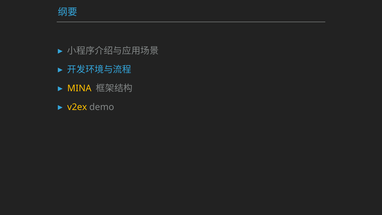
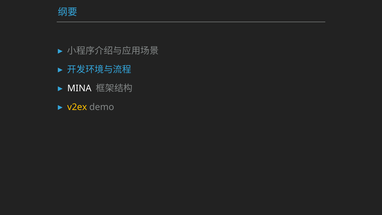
MINA colour: yellow -> white (79, 88)
